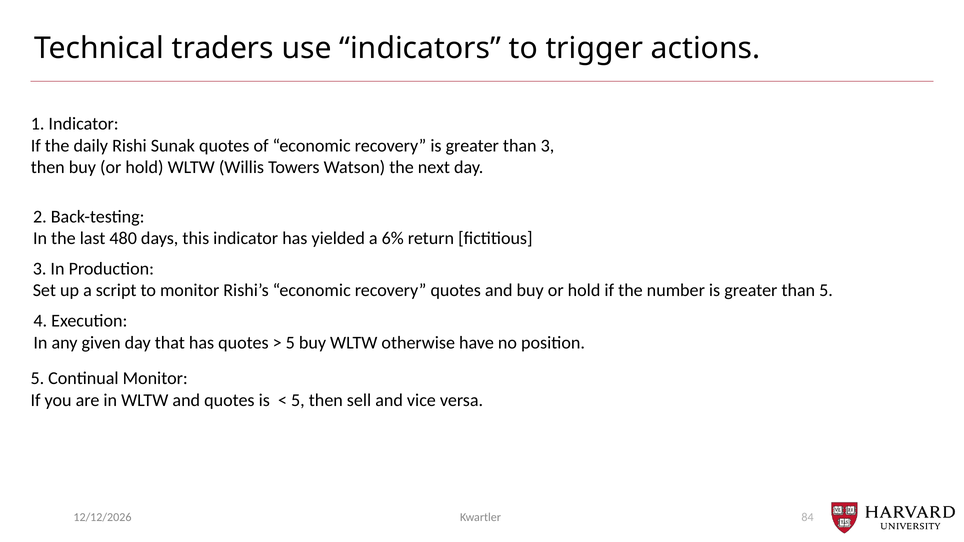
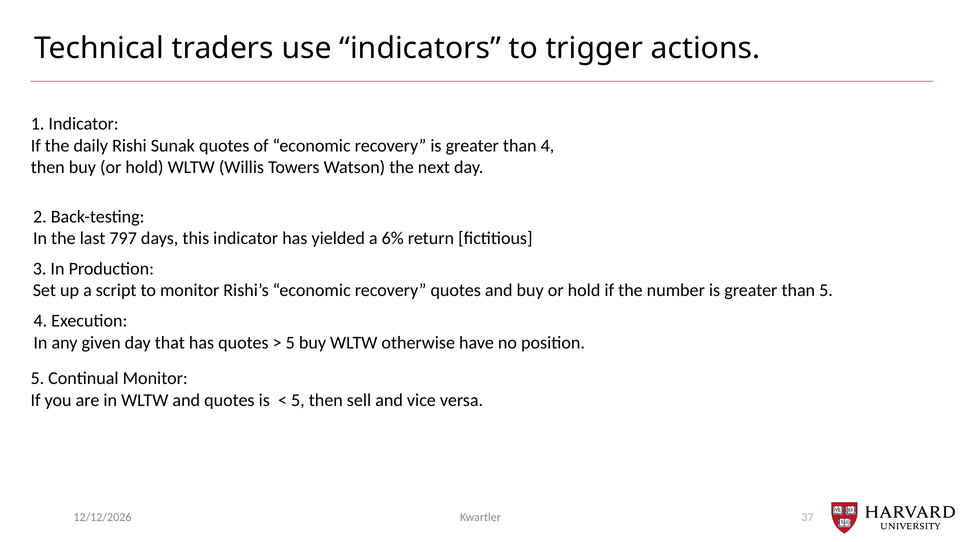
than 3: 3 -> 4 (547, 146)
480: 480 -> 797 (123, 238)
84: 84 -> 37 (808, 518)
